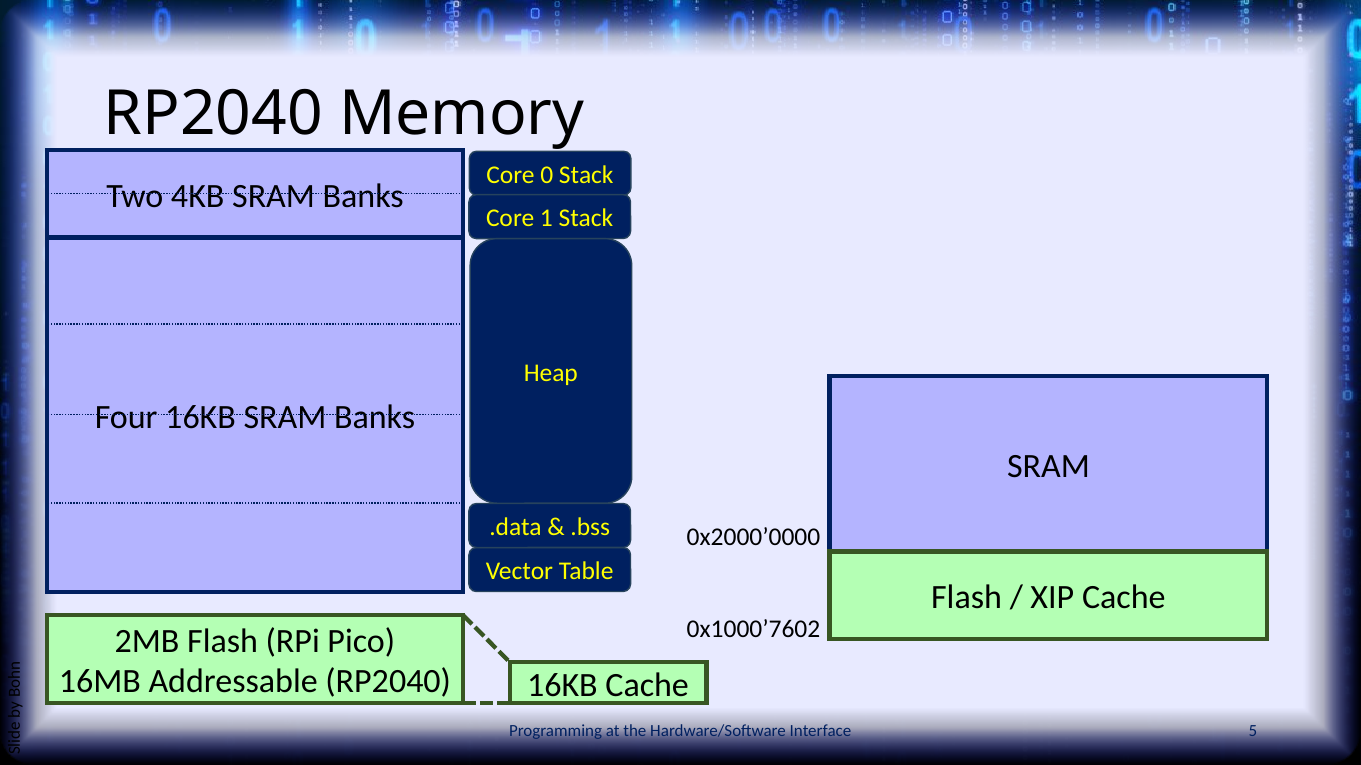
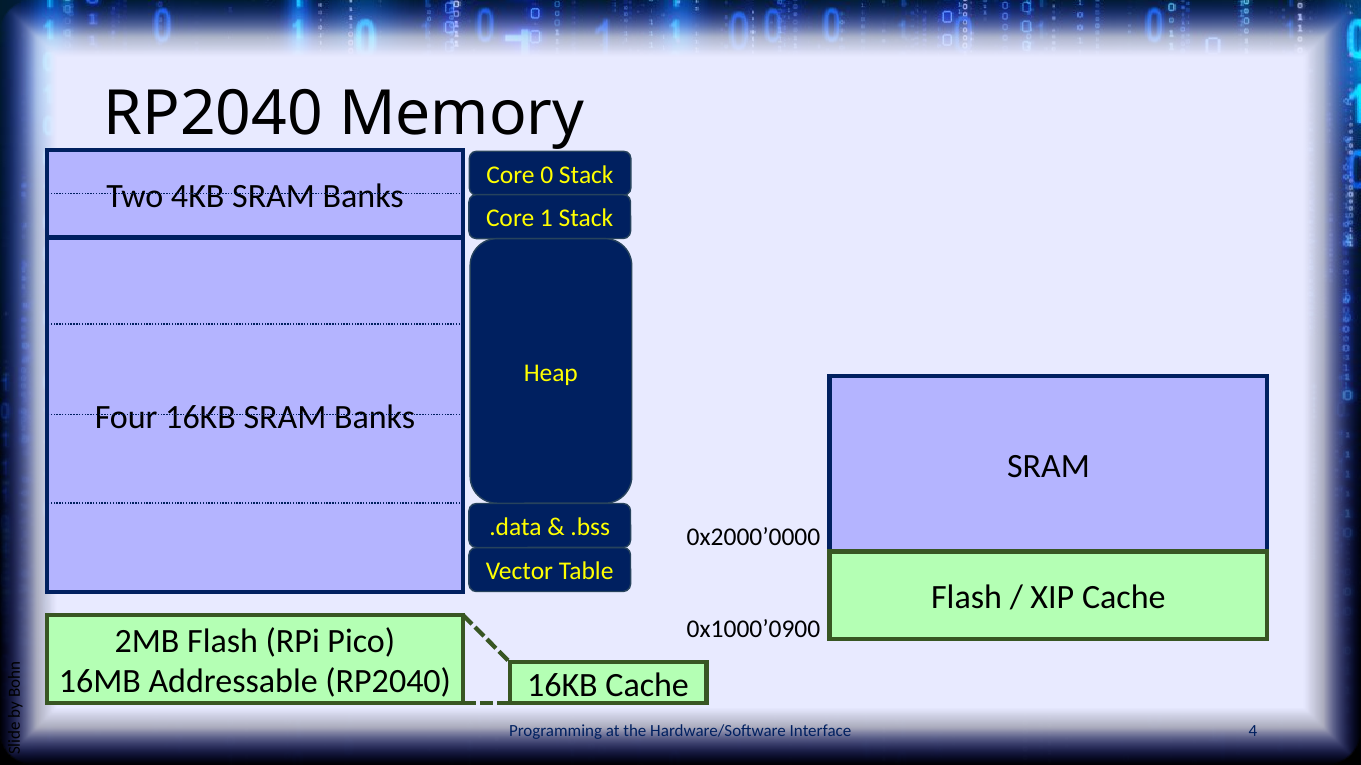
0x1000’7602: 0x1000’7602 -> 0x1000’0900 (754, 629)
5: 5 -> 4 (1253, 731)
